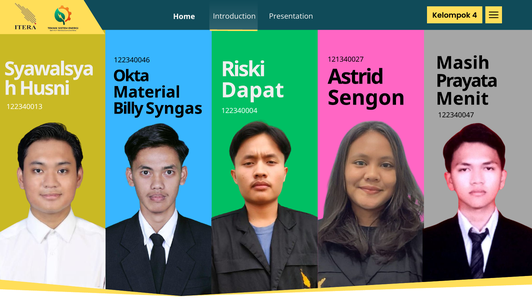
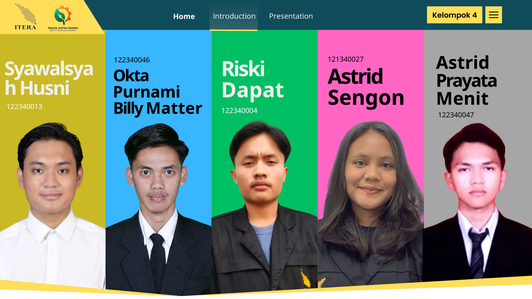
Masih: Masih -> Astrid (463, 63)
Material: Material -> Purnami (147, 92)
Syngas: Syngas -> Matter (174, 109)
